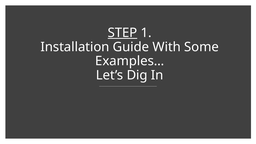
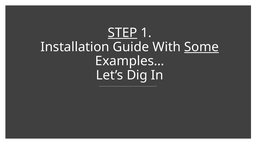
Some underline: none -> present (202, 47)
